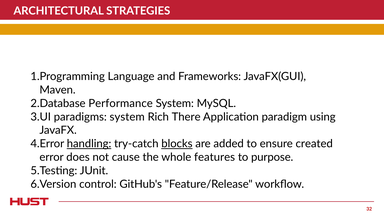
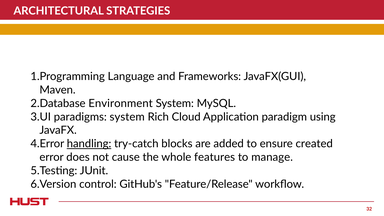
Performance: Performance -> Environment (121, 103)
There: There -> Cloud (186, 117)
blocks underline: present -> none (177, 144)
purpose: purpose -> manage (272, 157)
